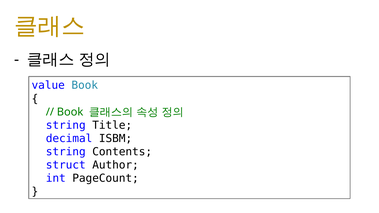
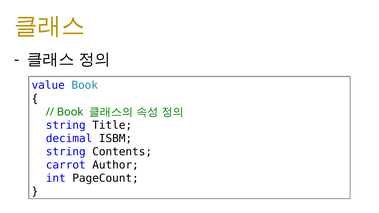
struct: struct -> carrot (66, 165)
